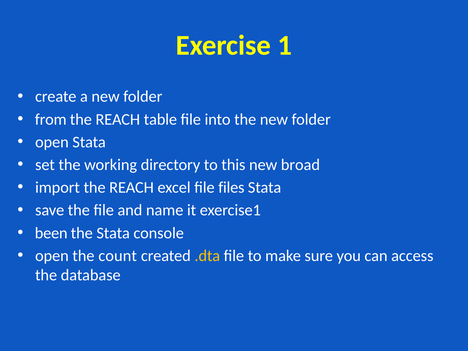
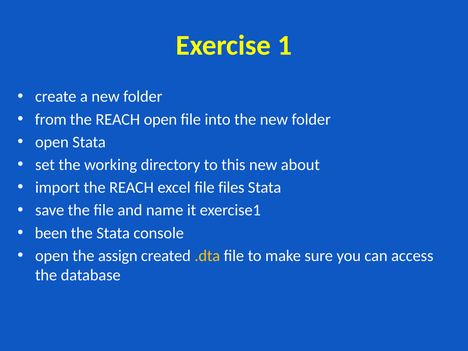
REACH table: table -> open (160, 119)
broad: broad -> about (300, 165)
count: count -> assign (118, 256)
